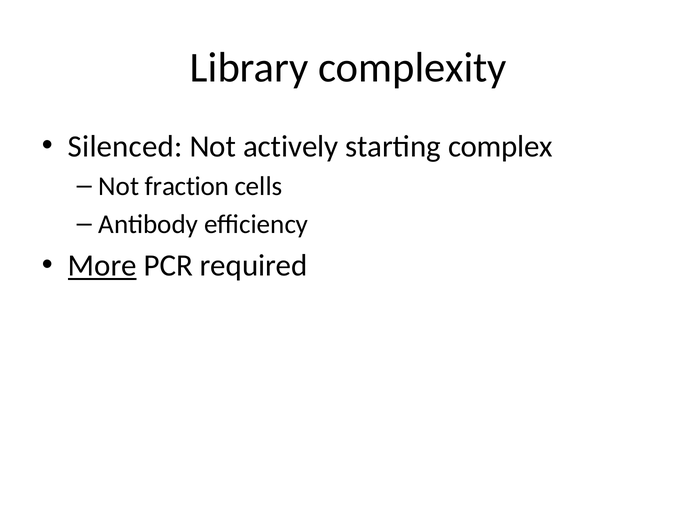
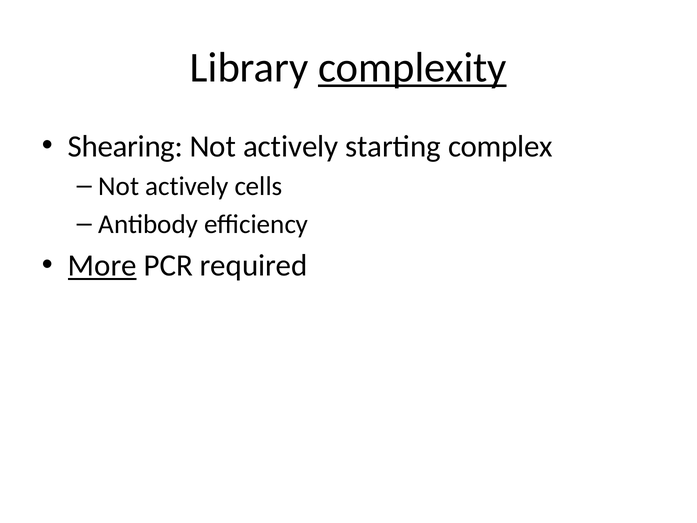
complexity underline: none -> present (412, 67)
Silenced: Silenced -> Shearing (125, 146)
fraction: fraction -> actively (187, 186)
